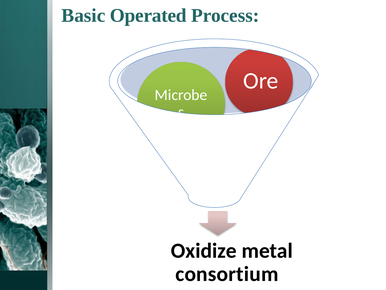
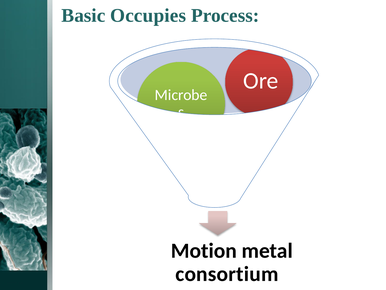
Operated: Operated -> Occupies (148, 15)
Oxidize: Oxidize -> Motion (204, 250)
